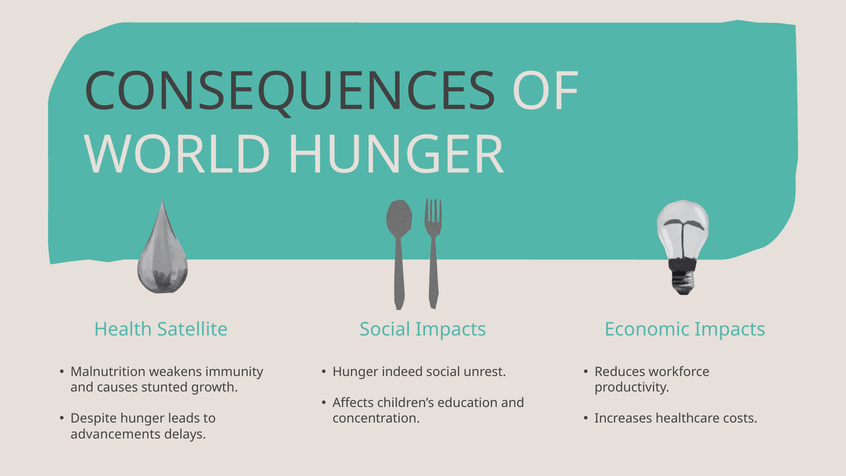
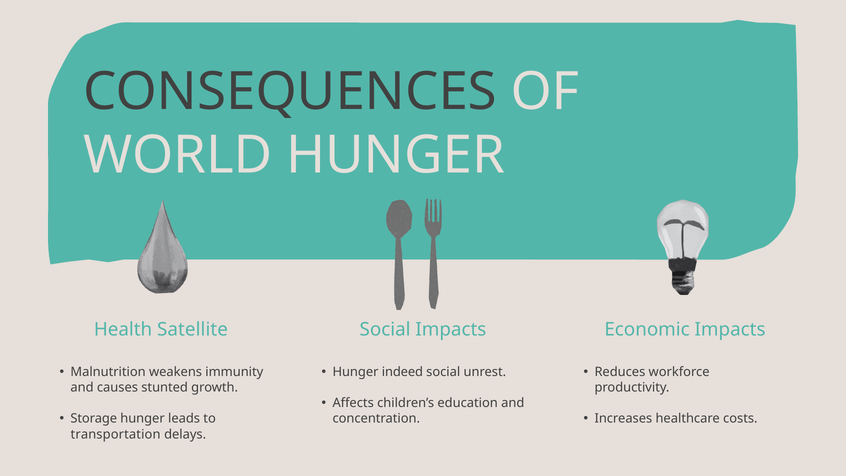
Despite: Despite -> Storage (94, 419)
advancements: advancements -> transportation (116, 434)
